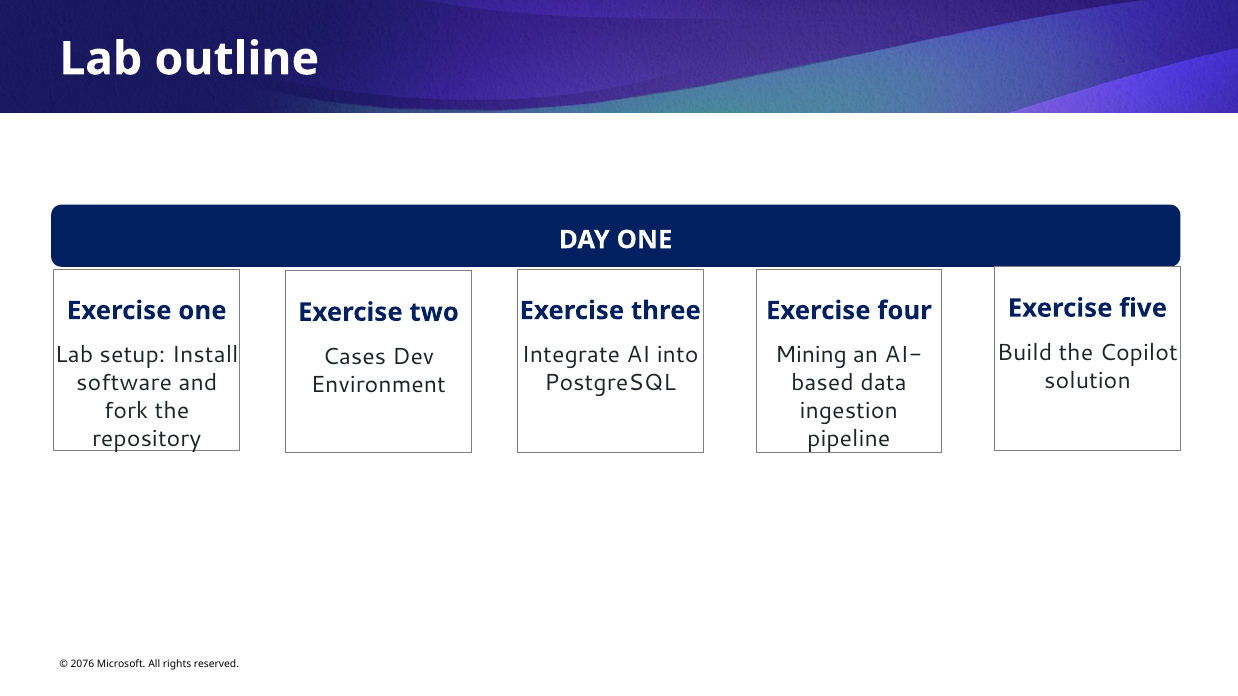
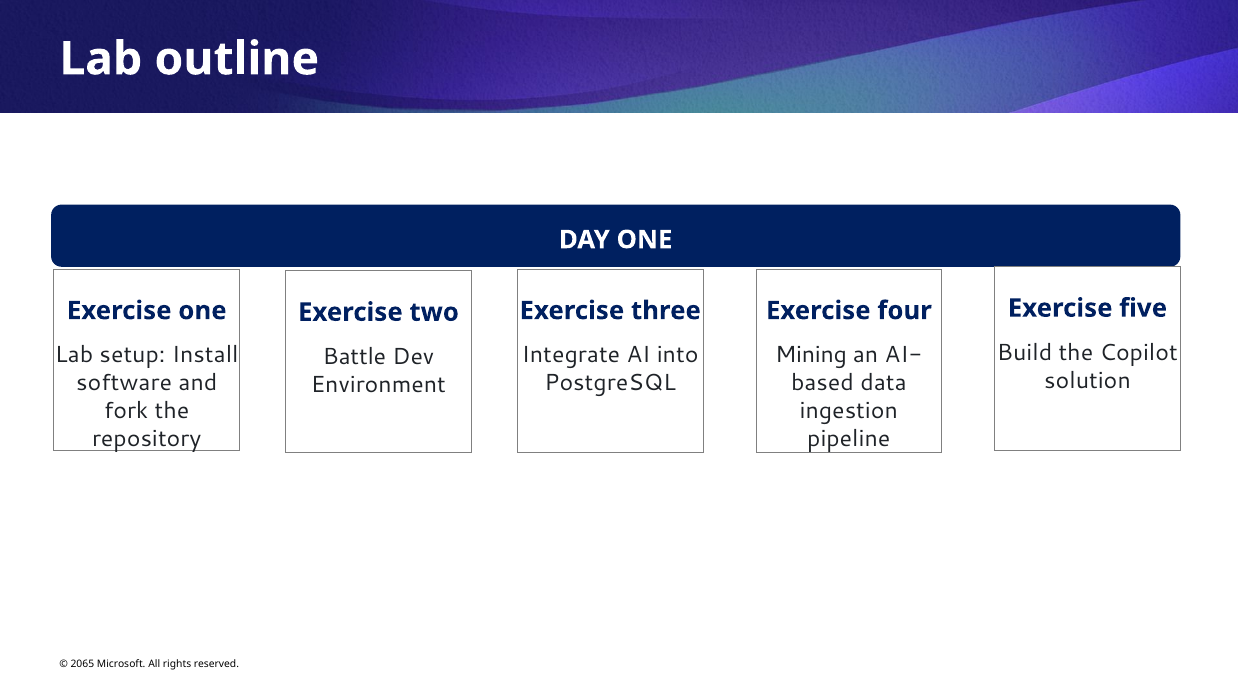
Cases: Cases -> Battle (354, 357)
2076: 2076 -> 2065 (82, 665)
